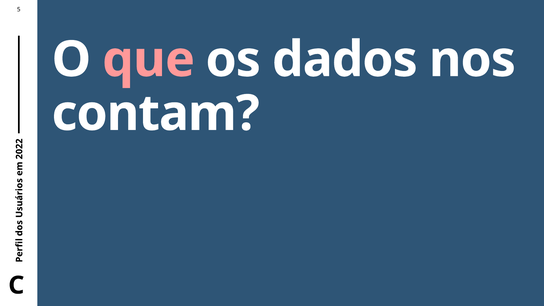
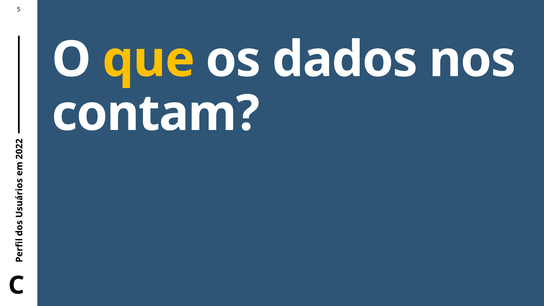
que colour: pink -> yellow (149, 60)
